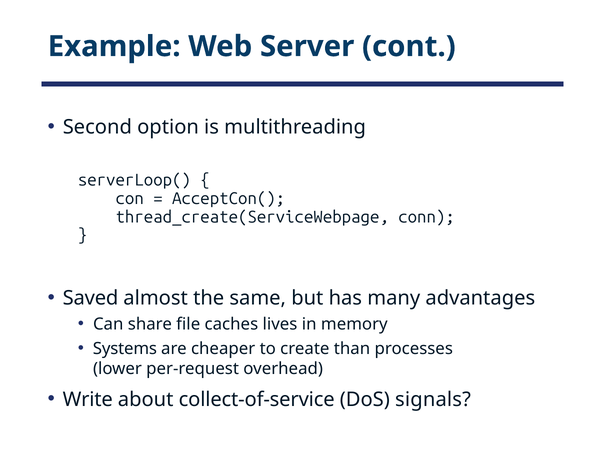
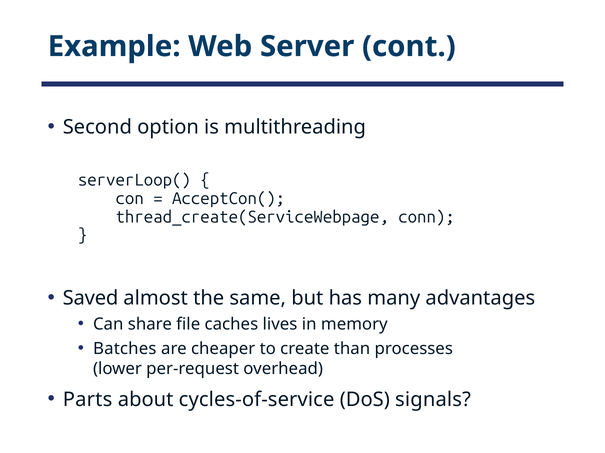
Systems: Systems -> Batches (125, 349)
Write: Write -> Parts (88, 400)
collect-of-service: collect-of-service -> cycles-of-service (257, 400)
